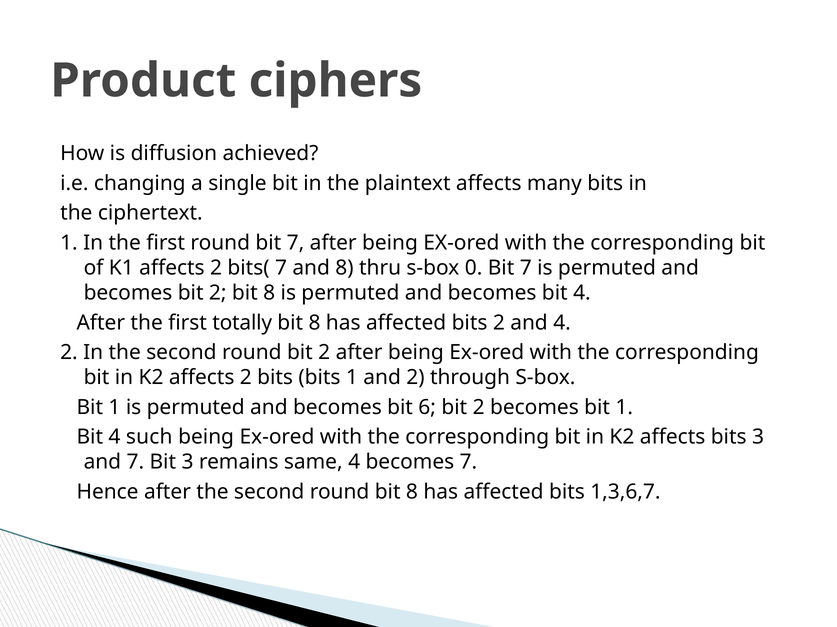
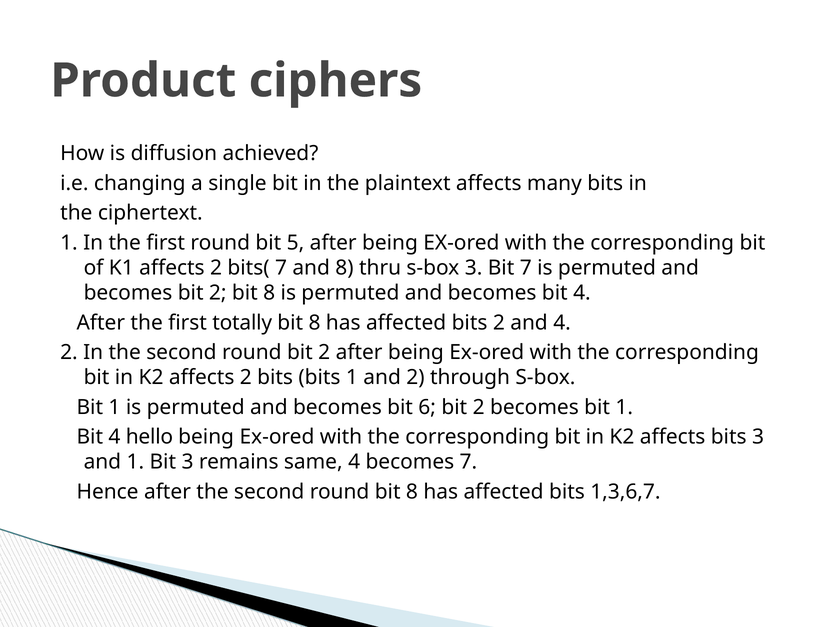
round bit 7: 7 -> 5 (295, 243)
s-box 0: 0 -> 3 (474, 268)
such: such -> hello (149, 437)
and 7: 7 -> 1 (135, 463)
